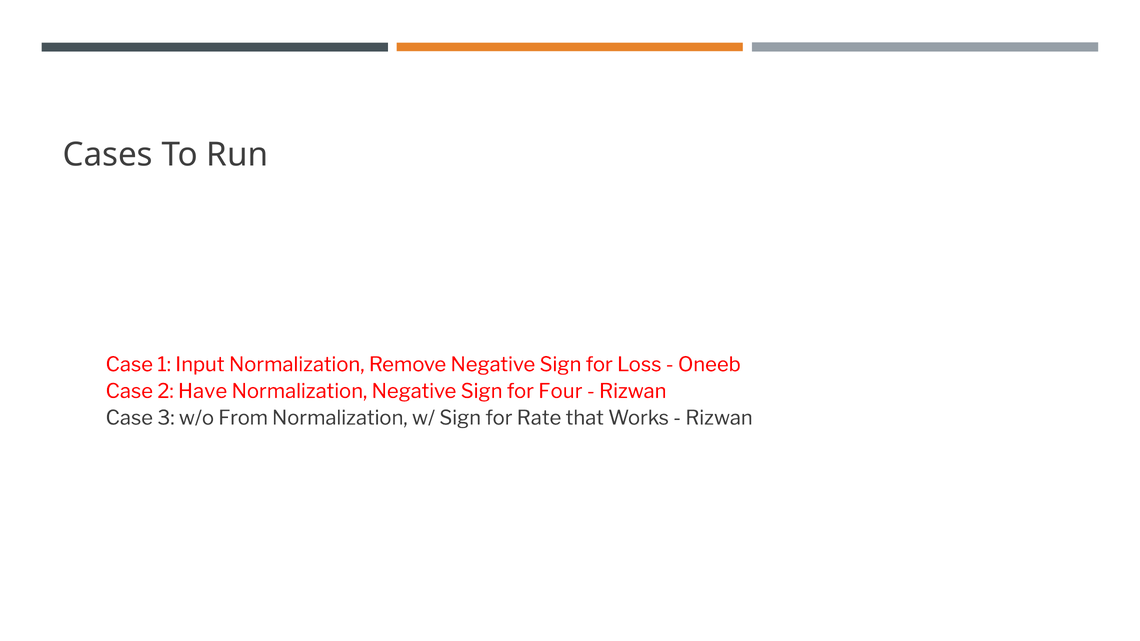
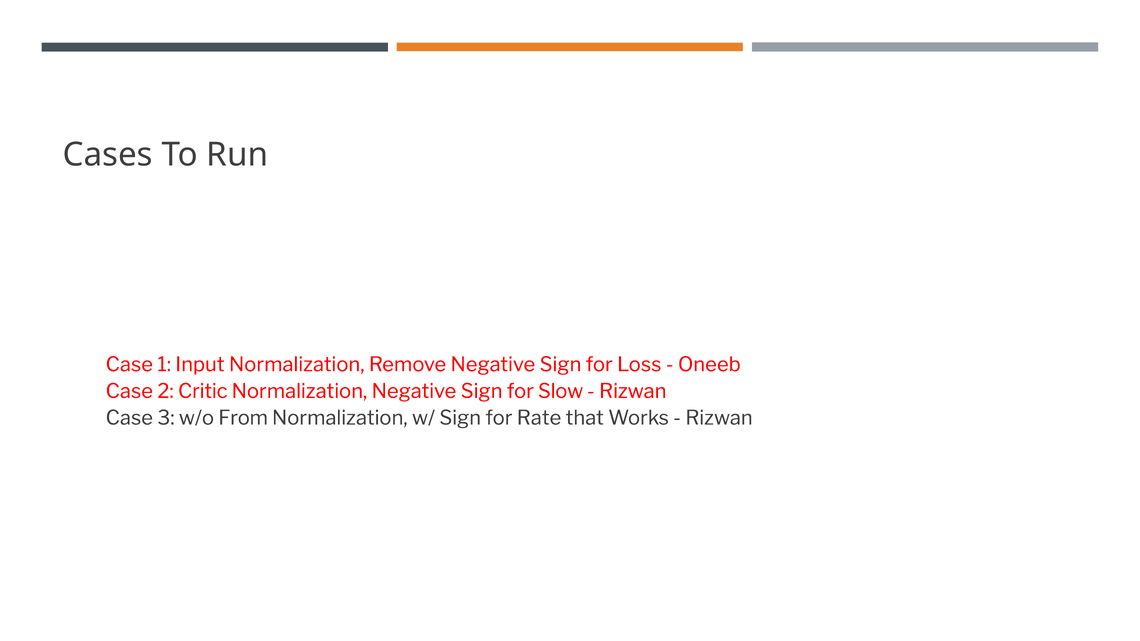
Have: Have -> Critic (203, 391)
Four: Four -> Slow (561, 391)
